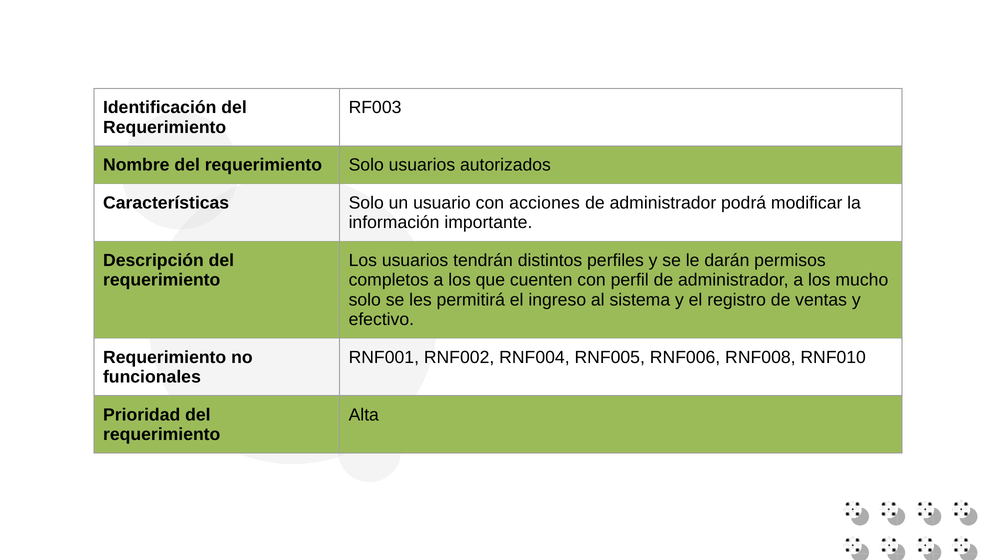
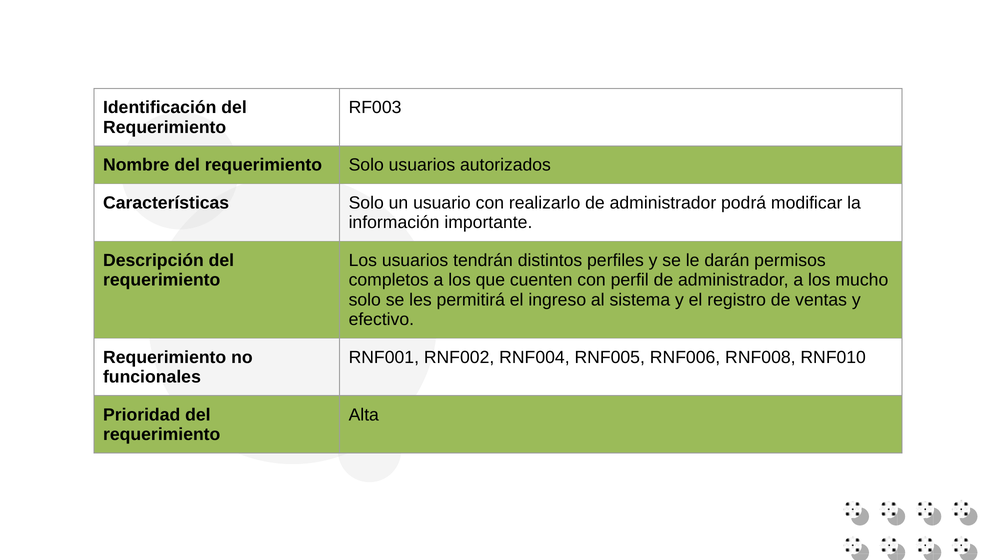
acciones: acciones -> realizarlo (545, 203)
